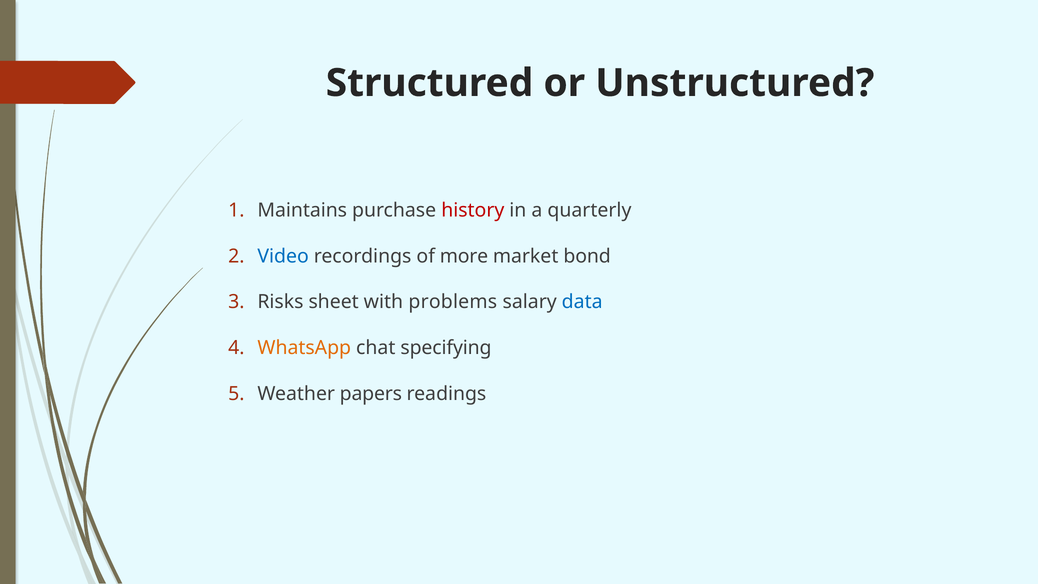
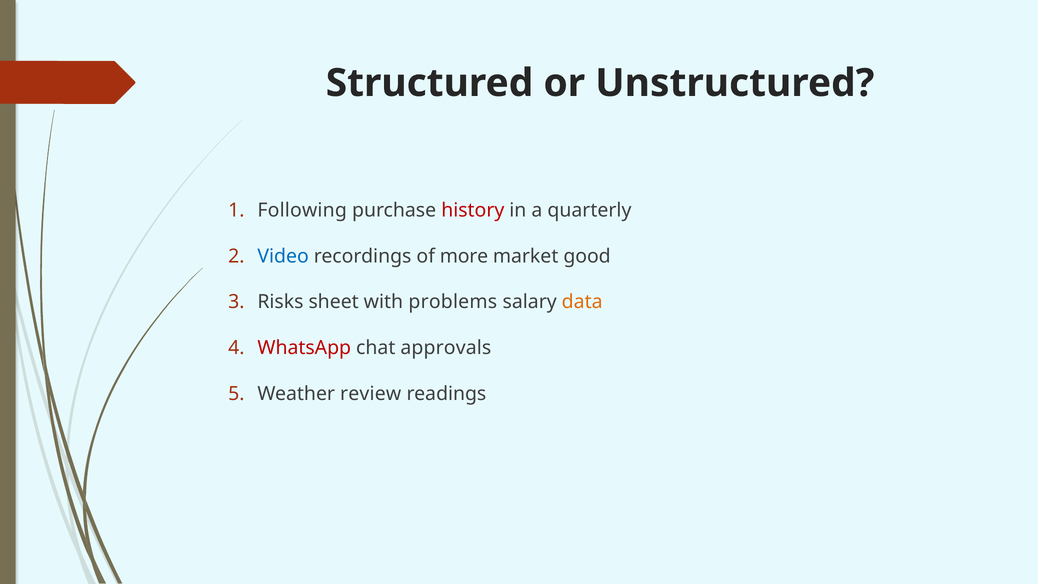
Maintains: Maintains -> Following (302, 210)
bond: bond -> good (587, 256)
data colour: blue -> orange (582, 302)
WhatsApp colour: orange -> red (304, 348)
specifying: specifying -> approvals (446, 348)
papers: papers -> review (371, 394)
